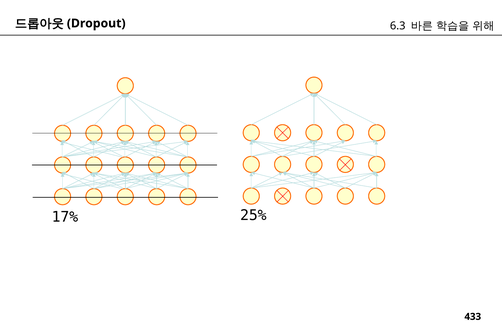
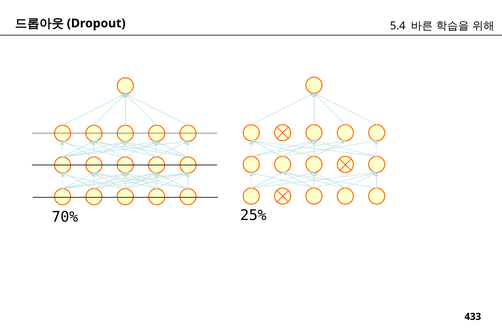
6.3: 6.3 -> 5.4 (398, 26)
17%: 17% -> 70% (65, 217)
